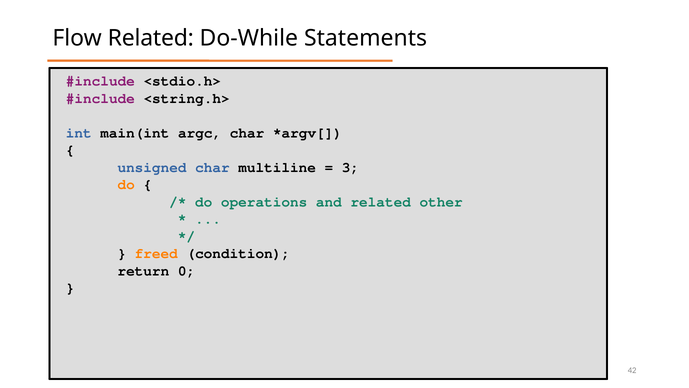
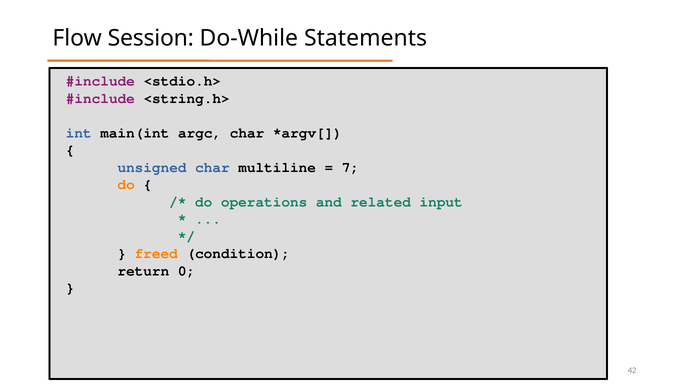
Flow Related: Related -> Session (151, 38)
3: 3 -> 7 (350, 167)
other: other -> input (441, 202)
